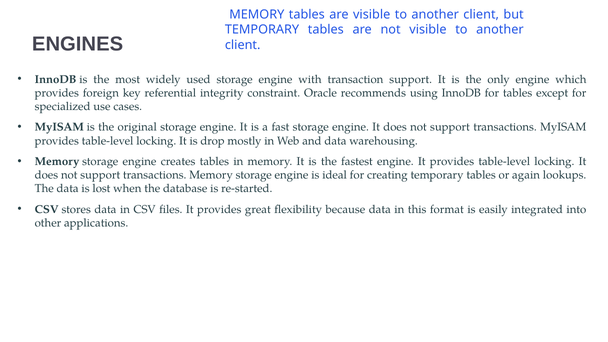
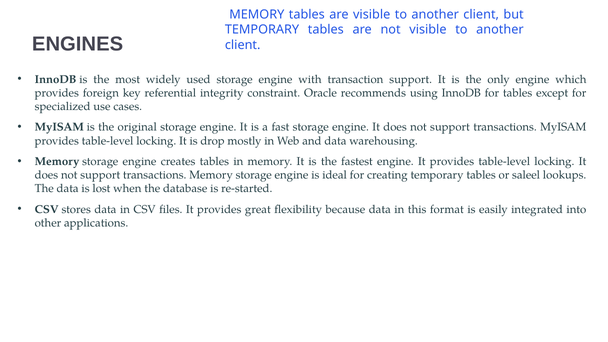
again: again -> saleel (526, 175)
